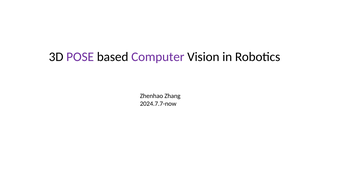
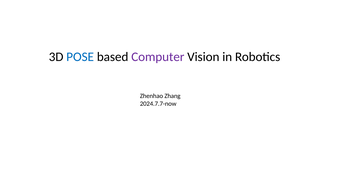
POSE colour: purple -> blue (80, 57)
